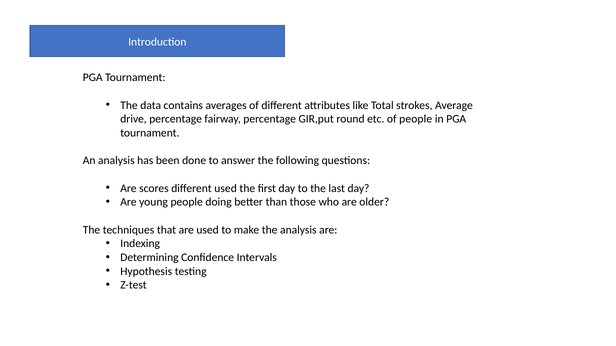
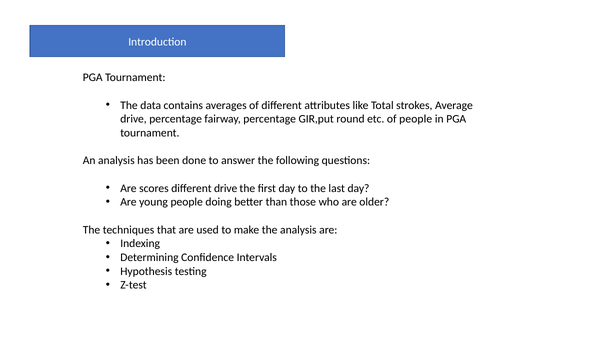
different used: used -> drive (226, 189)
